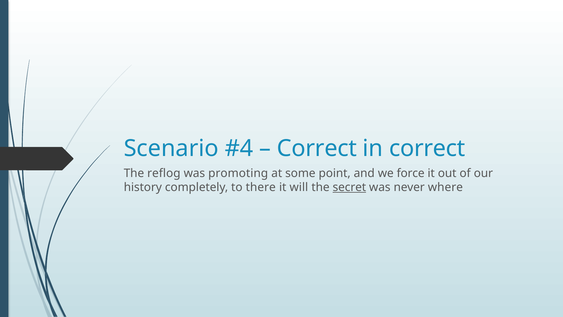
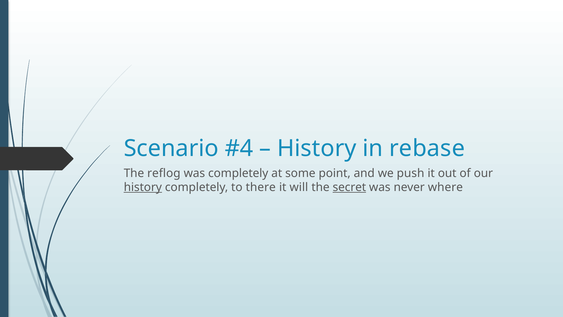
Correct: Correct -> History (317, 148)
in correct: correct -> rebase (427, 148)
was promoting: promoting -> completely (238, 173)
force: force -> push (411, 173)
history underline: none -> present (143, 187)
